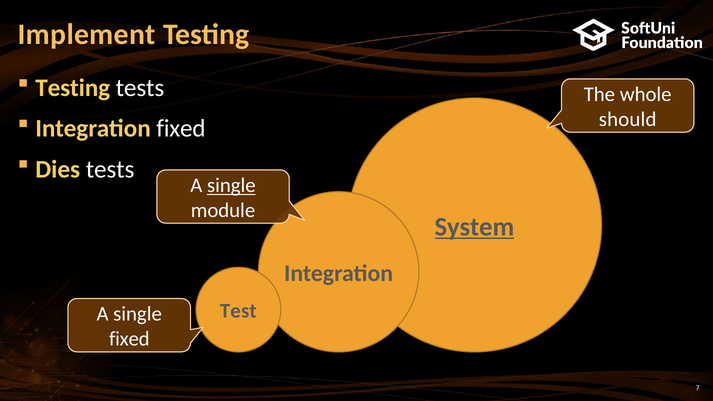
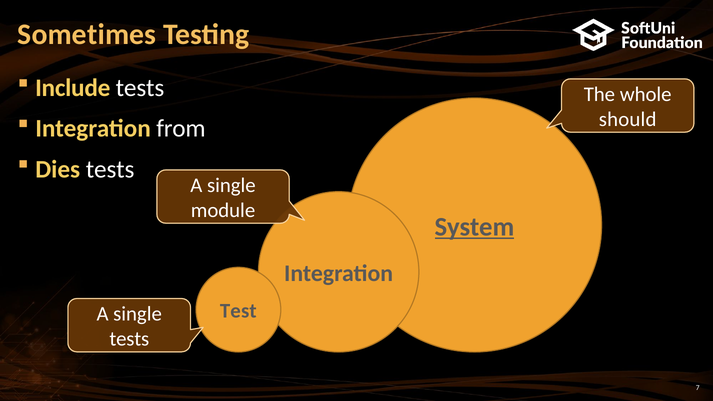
Implement: Implement -> Sometimes (87, 35)
Testing: Testing -> Include (73, 88)
Integration fixed: fixed -> from (181, 129)
single underline: present -> none (231, 186)
fixed: fixed -> tests (129, 339)
